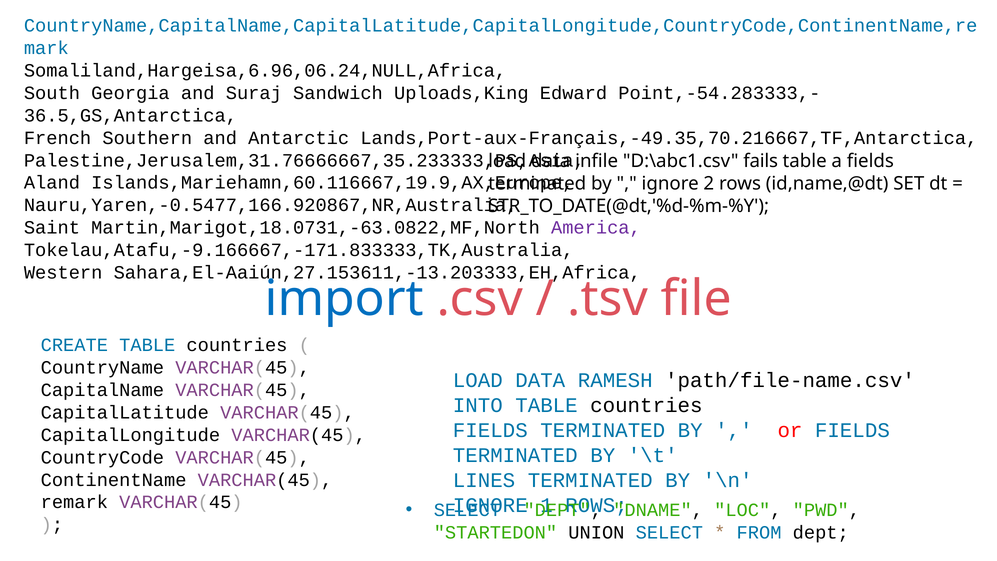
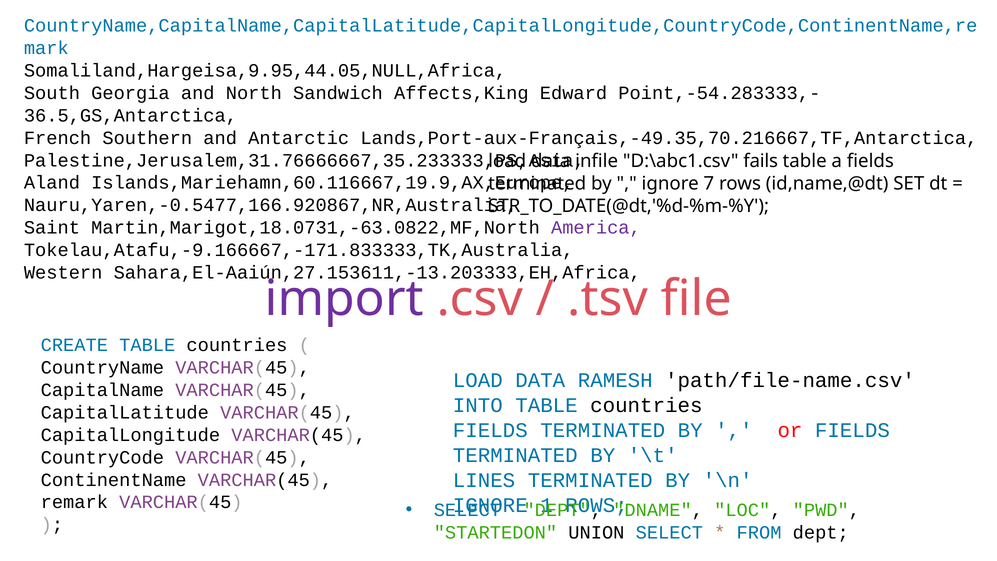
Somaliland,Hargeisa,6.96,06.24,NULL,Africa: Somaliland,Hargeisa,6.96,06.24,NULL,Africa -> Somaliland,Hargeisa,9.95,44.05,NULL,Africa (265, 71)
Suraj: Suraj -> North (254, 93)
Uploads,King: Uploads,King -> Affects,King (461, 93)
2: 2 -> 7 (709, 184)
import colour: blue -> purple (344, 299)
